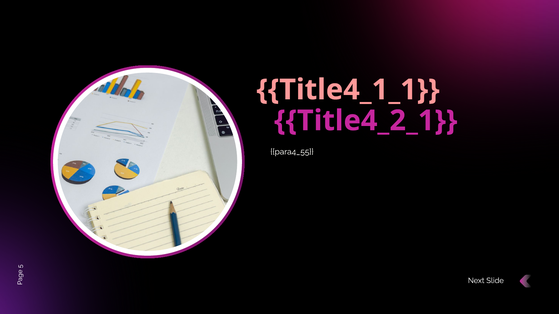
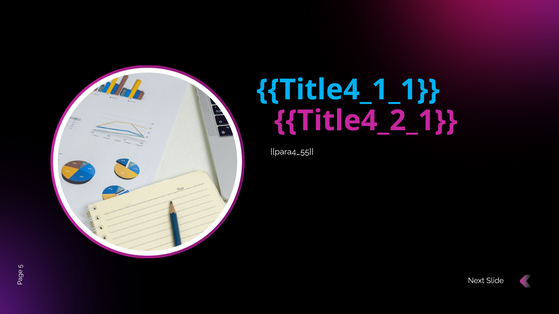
Title4_1_1 colour: pink -> light blue (348, 90)
